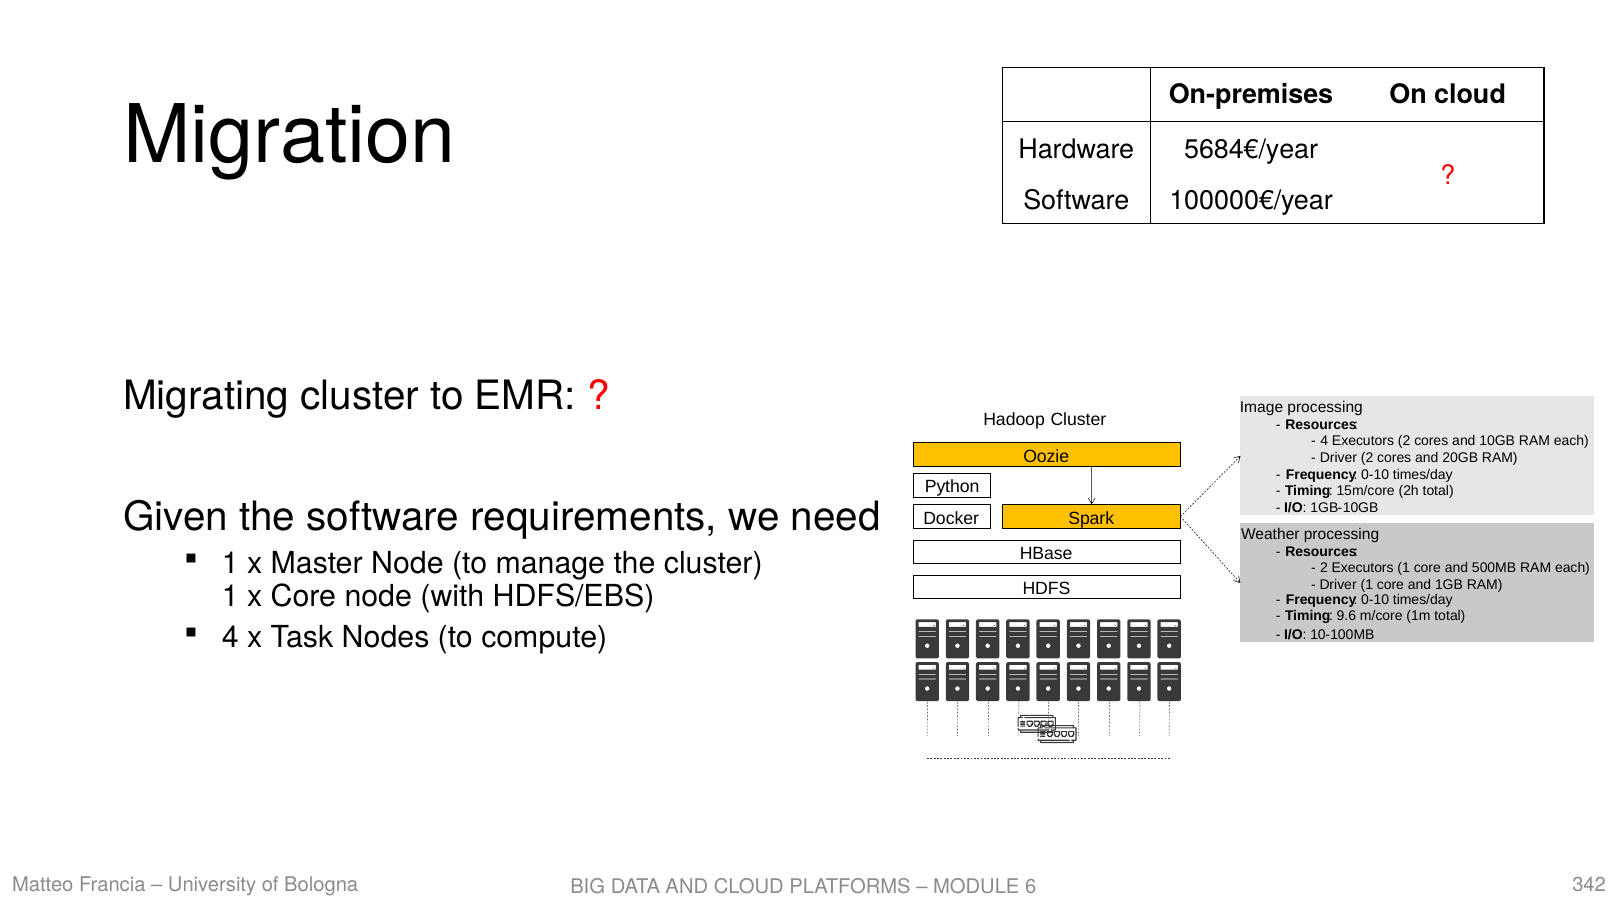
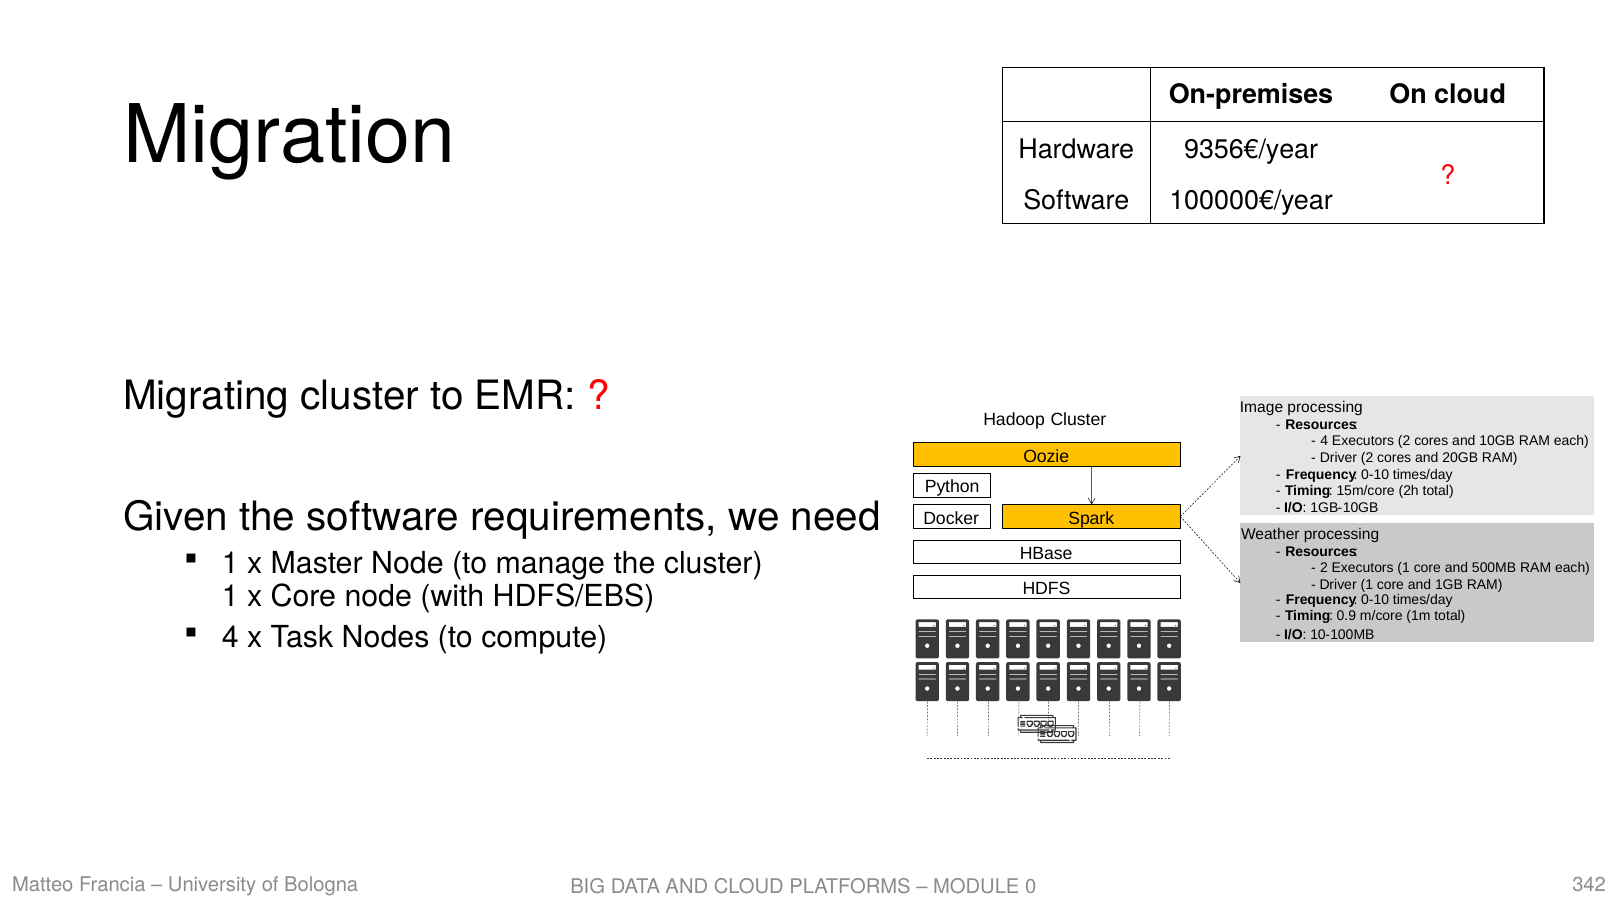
5684€/year: 5684€/year -> 9356€/year (1251, 150)
9.6: 9.6 -> 0.9 (1346, 616)
6: 6 -> 0 (1031, 887)
